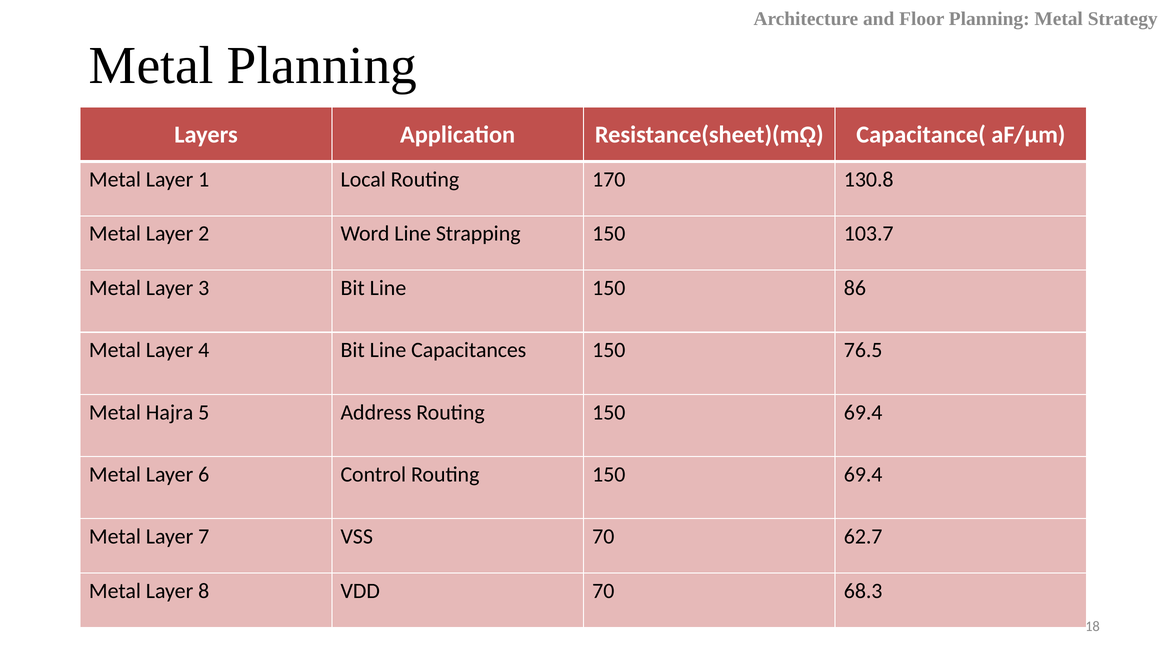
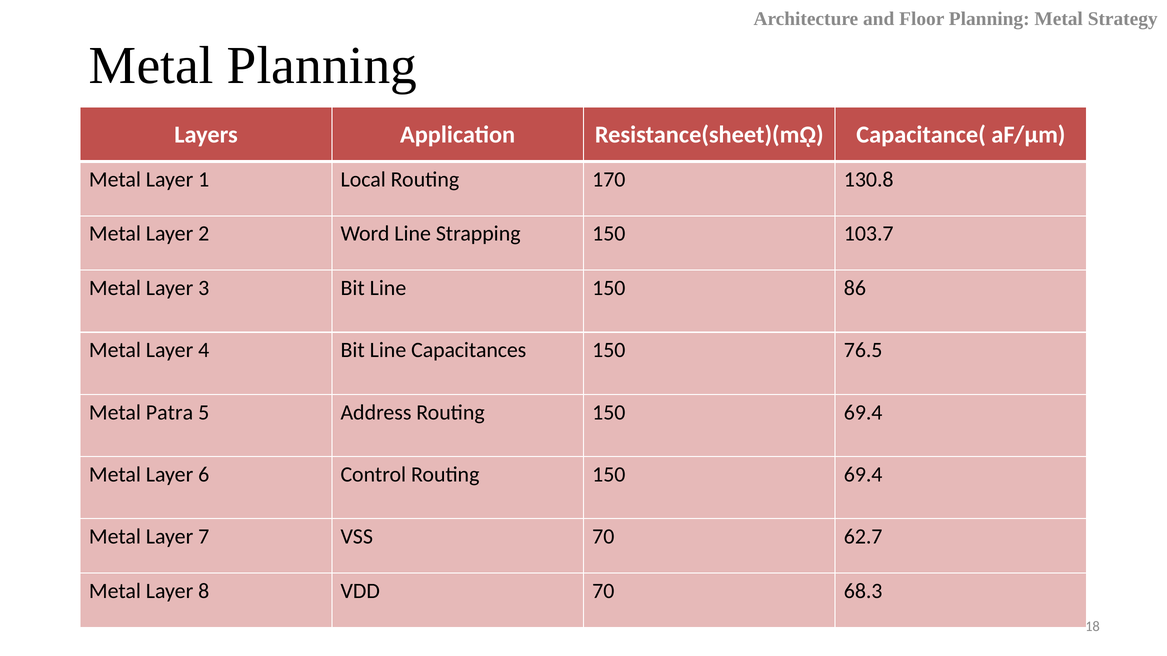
Hajra: Hajra -> Patra (170, 413)
